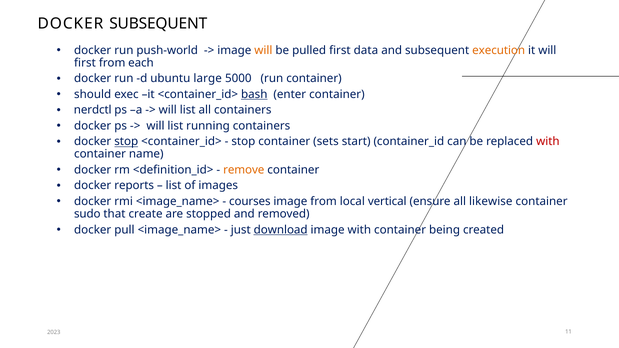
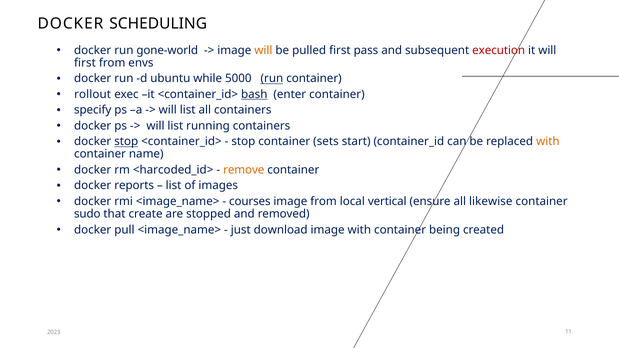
DOCKER SUBSEQUENT: SUBSEQUENT -> SCHEDULING (158, 24)
push-world: push-world -> gone-world (167, 50)
data: data -> pass (366, 50)
execution colour: orange -> red (499, 50)
each: each -> envs (141, 63)
large: large -> while (208, 79)
run underline: none -> present (272, 79)
should: should -> rollout (93, 94)
nerdctl: nerdctl -> specify (93, 110)
with colour: red -> orange (548, 142)
<definition_id>: <definition_id> -> <harcoded_id> (173, 170)
download underline: present -> none (281, 230)
